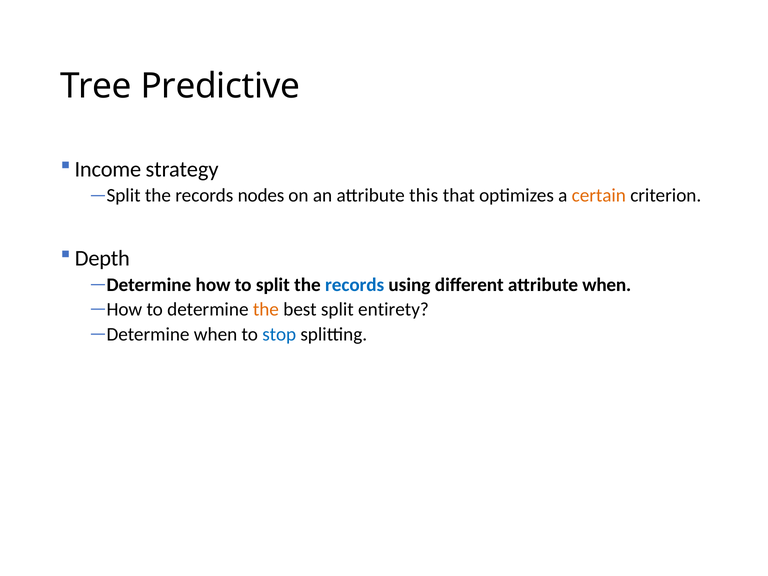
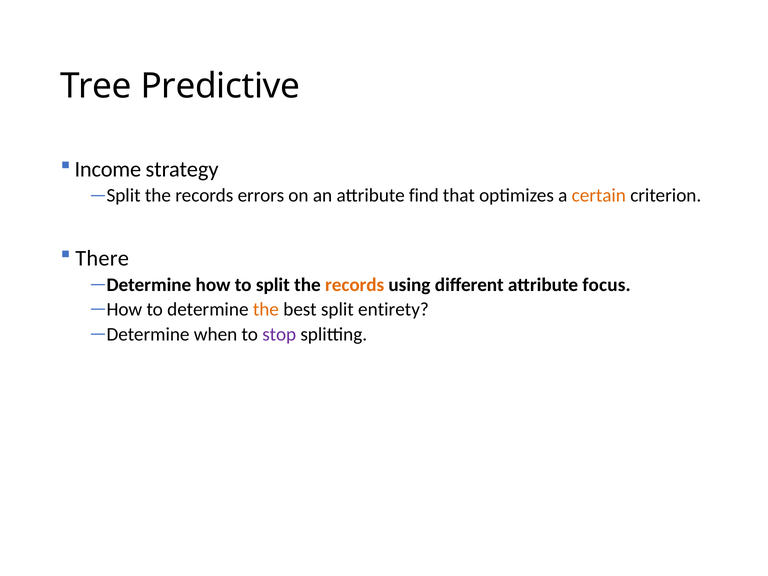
nodes: nodes -> errors (261, 196)
this: this -> find (424, 196)
Depth: Depth -> There (102, 258)
records colour: blue -> orange (355, 285)
attribute when: when -> focus (607, 285)
stop colour: blue -> purple (279, 334)
